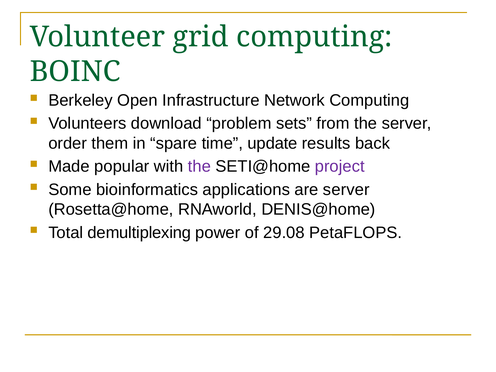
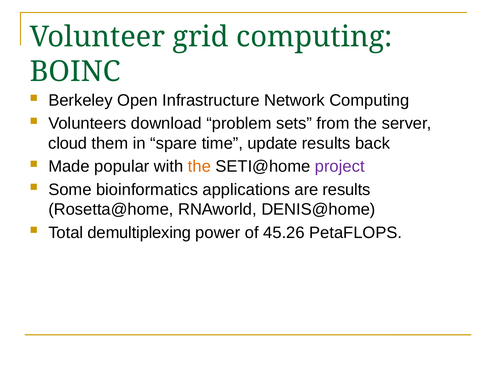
order: order -> cloud (68, 143)
the colour: purple -> orange (199, 166)
are server: server -> results (347, 190)
29.08: 29.08 -> 45.26 (284, 233)
